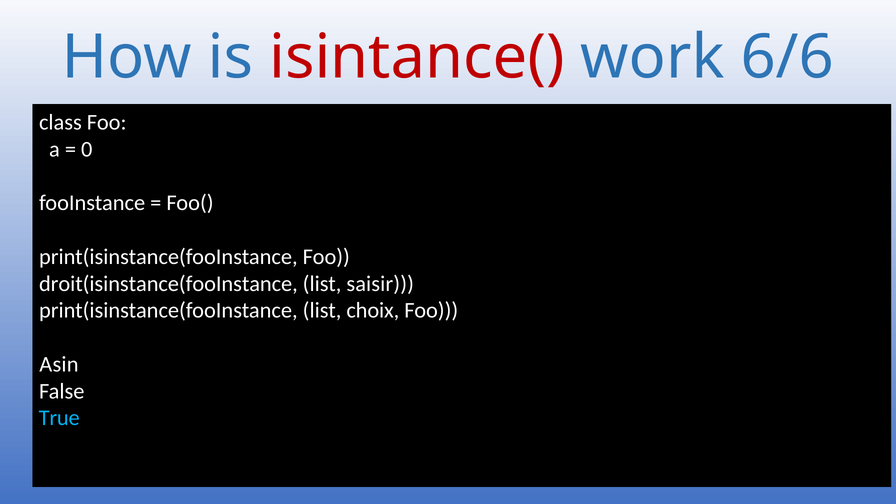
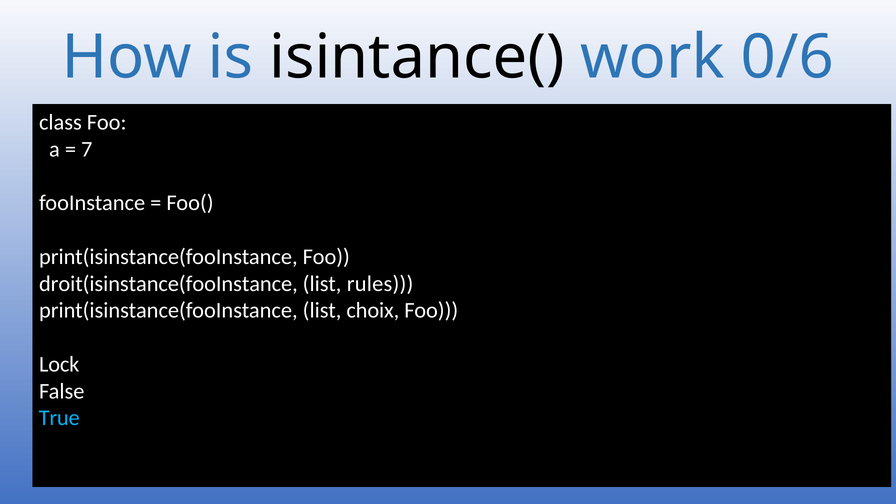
isintance( colour: red -> black (417, 58)
6/6: 6/6 -> 0/6 (787, 58)
0: 0 -> 7 (87, 149)
saisir: saisir -> rules (380, 284)
Asin: Asin -> Lock (59, 364)
